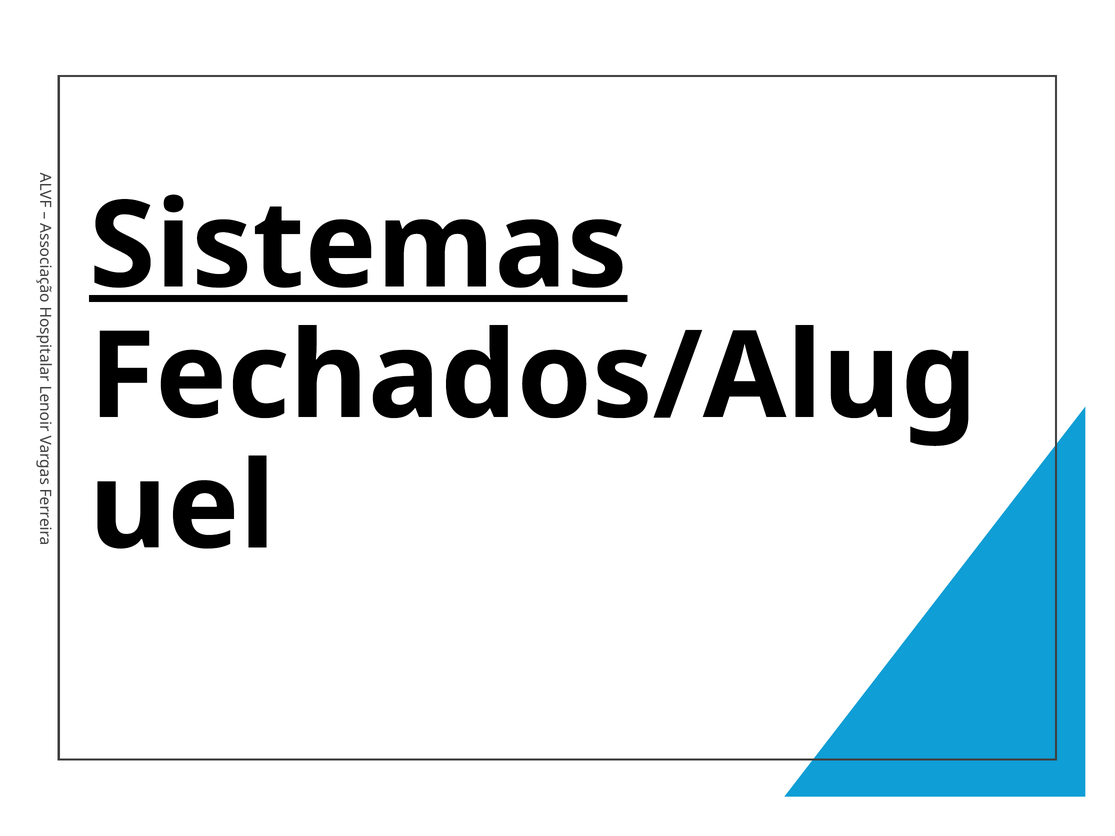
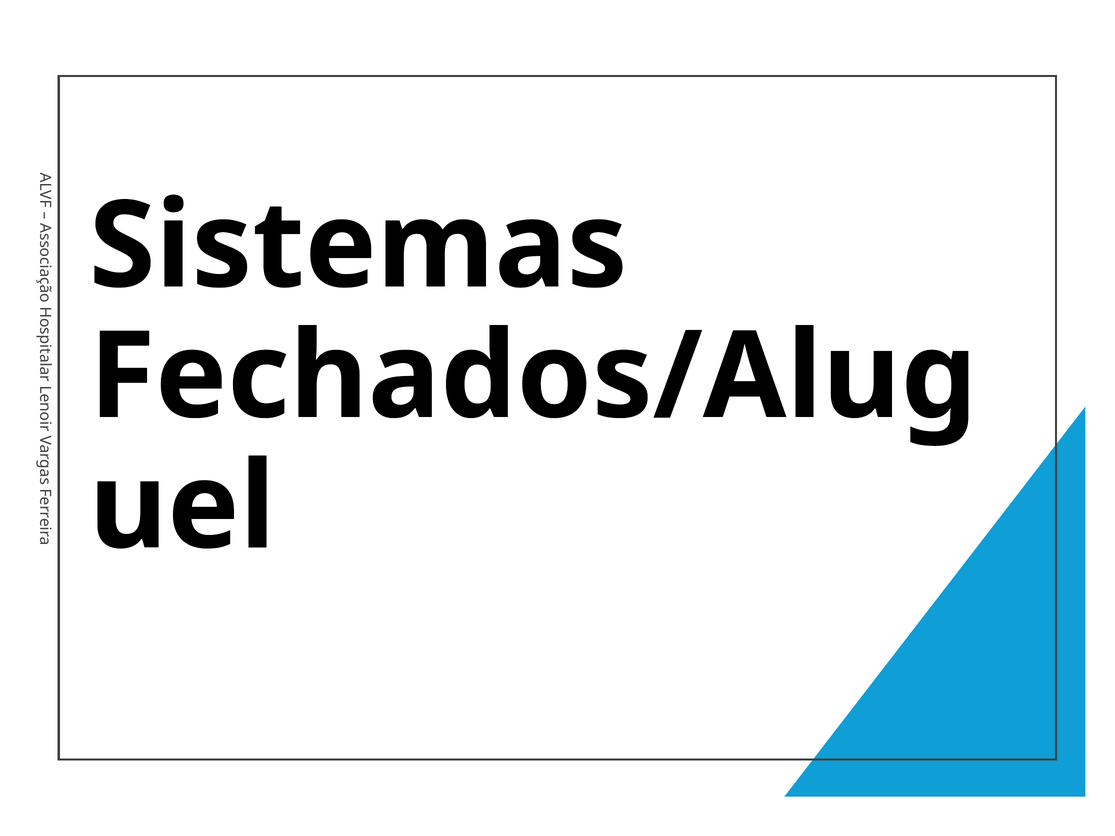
Sistemas underline: present -> none (358, 247)
